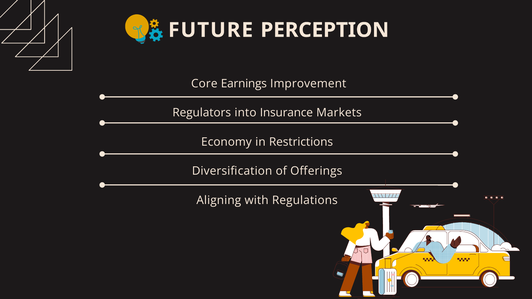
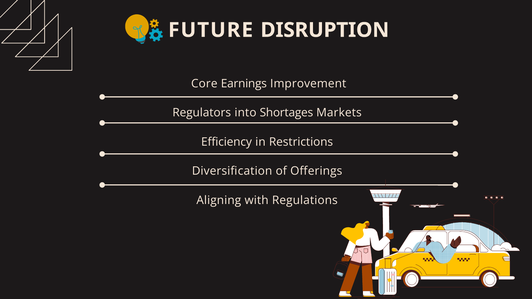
PERCEPTION: PERCEPTION -> DISRUPTION (325, 30)
Insurance: Insurance -> Shortages (286, 113)
Economy: Economy -> Efficiency (227, 142)
